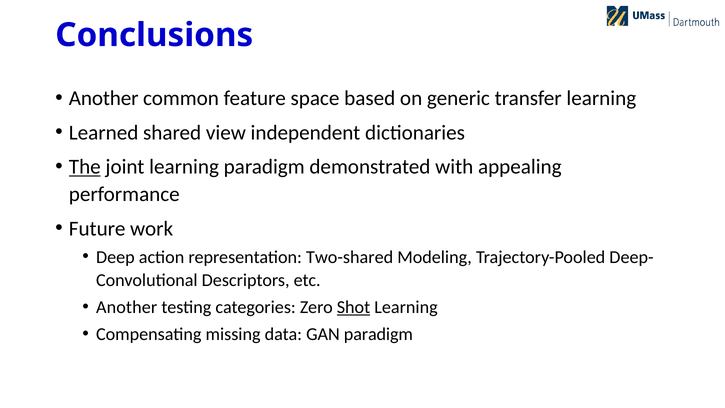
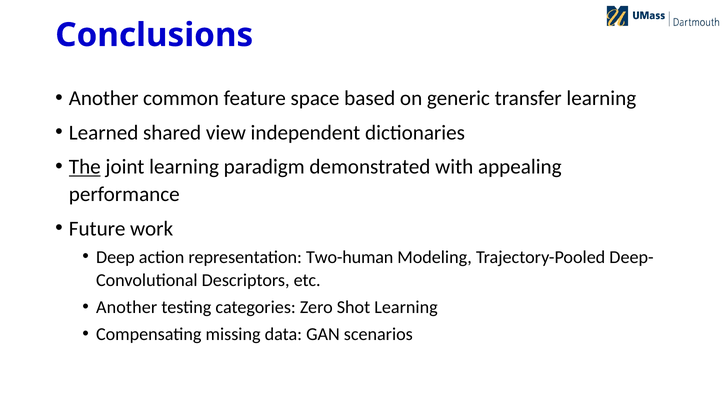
Two-shared: Two-shared -> Two-human (350, 257)
Shot underline: present -> none (354, 307)
GAN paradigm: paradigm -> scenarios (378, 334)
